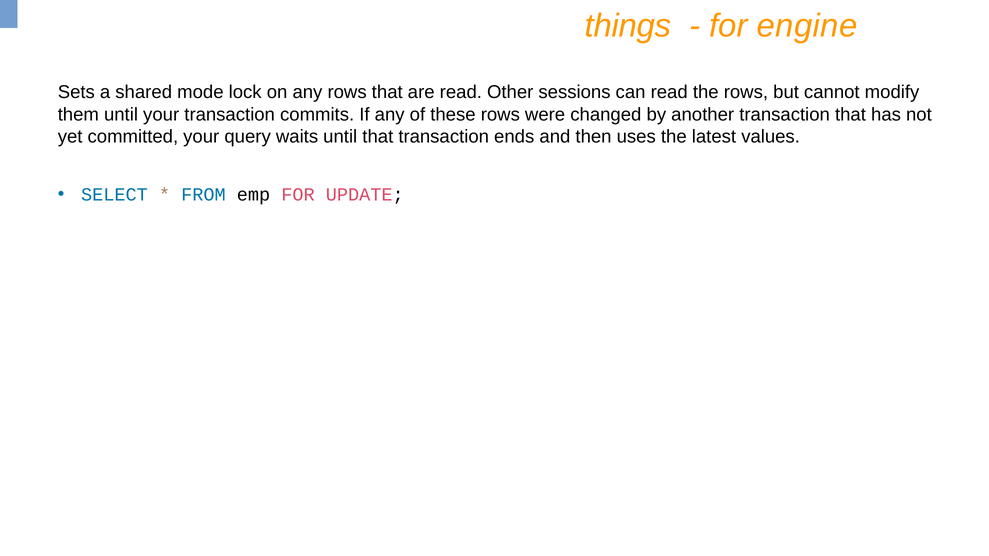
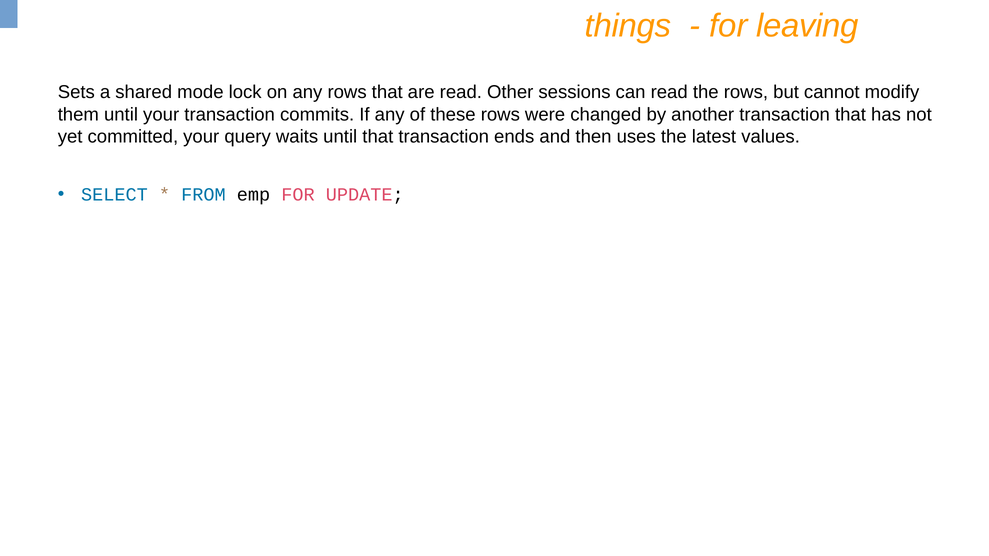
engine: engine -> leaving (807, 26)
